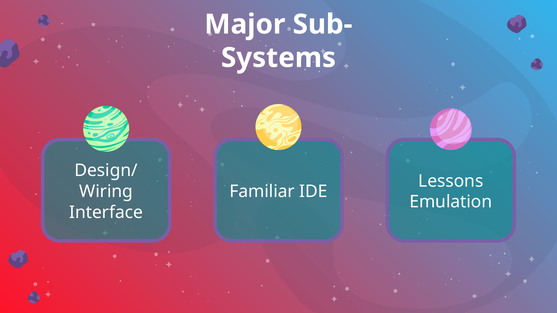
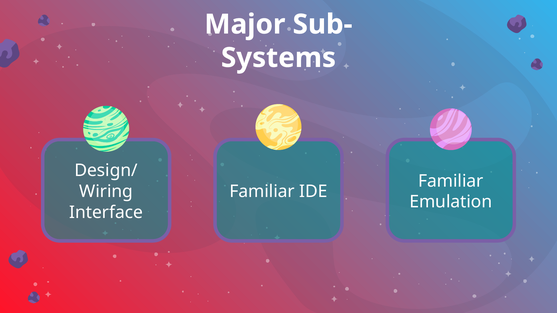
Lessons: Lessons -> Familiar (451, 181)
